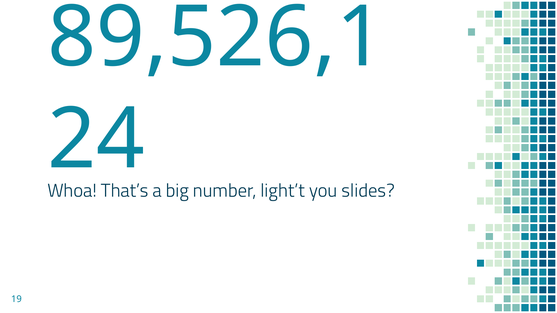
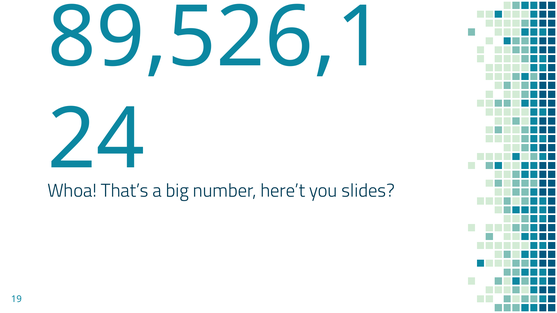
light’t: light’t -> here’t (283, 191)
